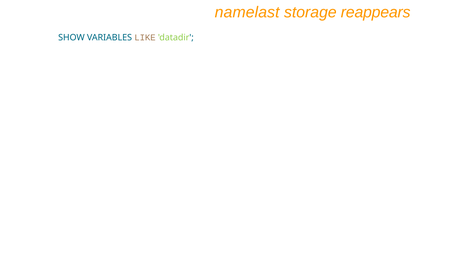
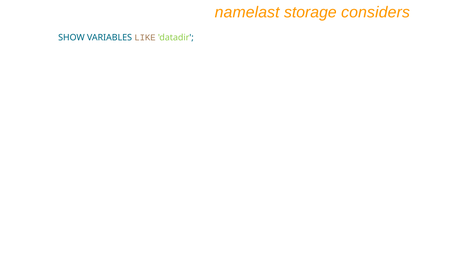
reappears: reappears -> considers (376, 12)
